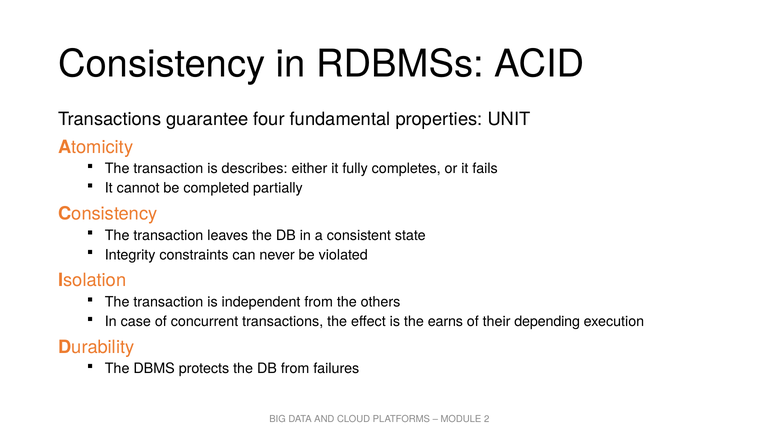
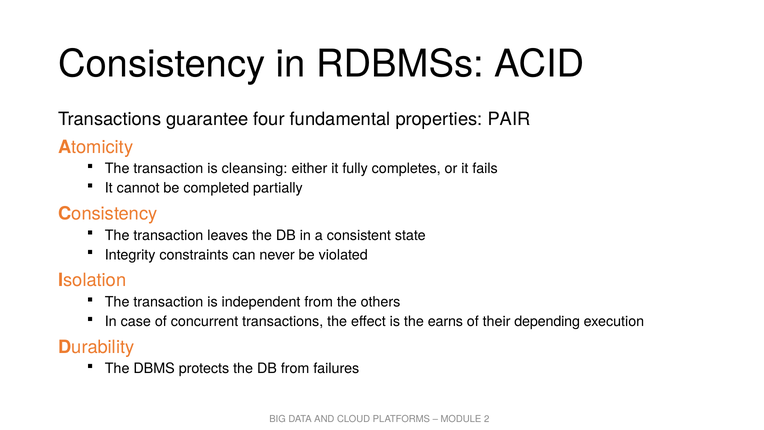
UNIT: UNIT -> PAIR (509, 119)
describes: describes -> cleansing (255, 169)
